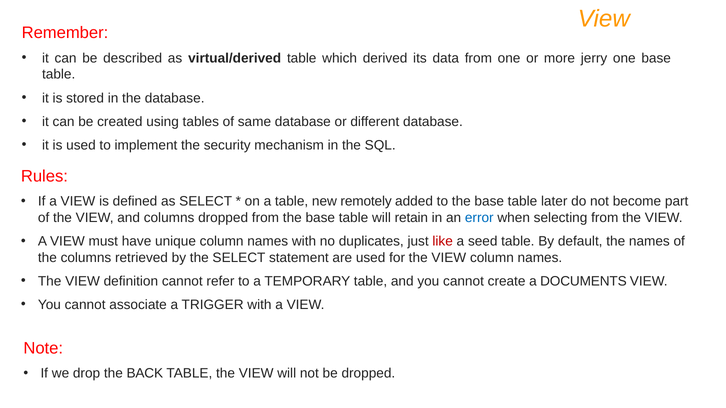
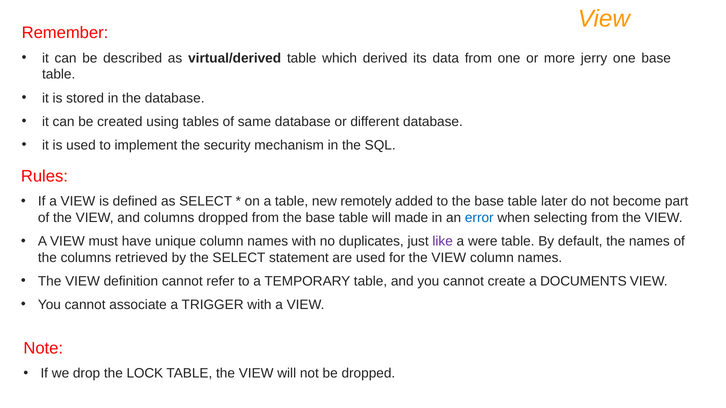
retain: retain -> made (411, 218)
like colour: red -> purple (443, 241)
seed: seed -> were (483, 241)
BACK: BACK -> LOCK (145, 374)
